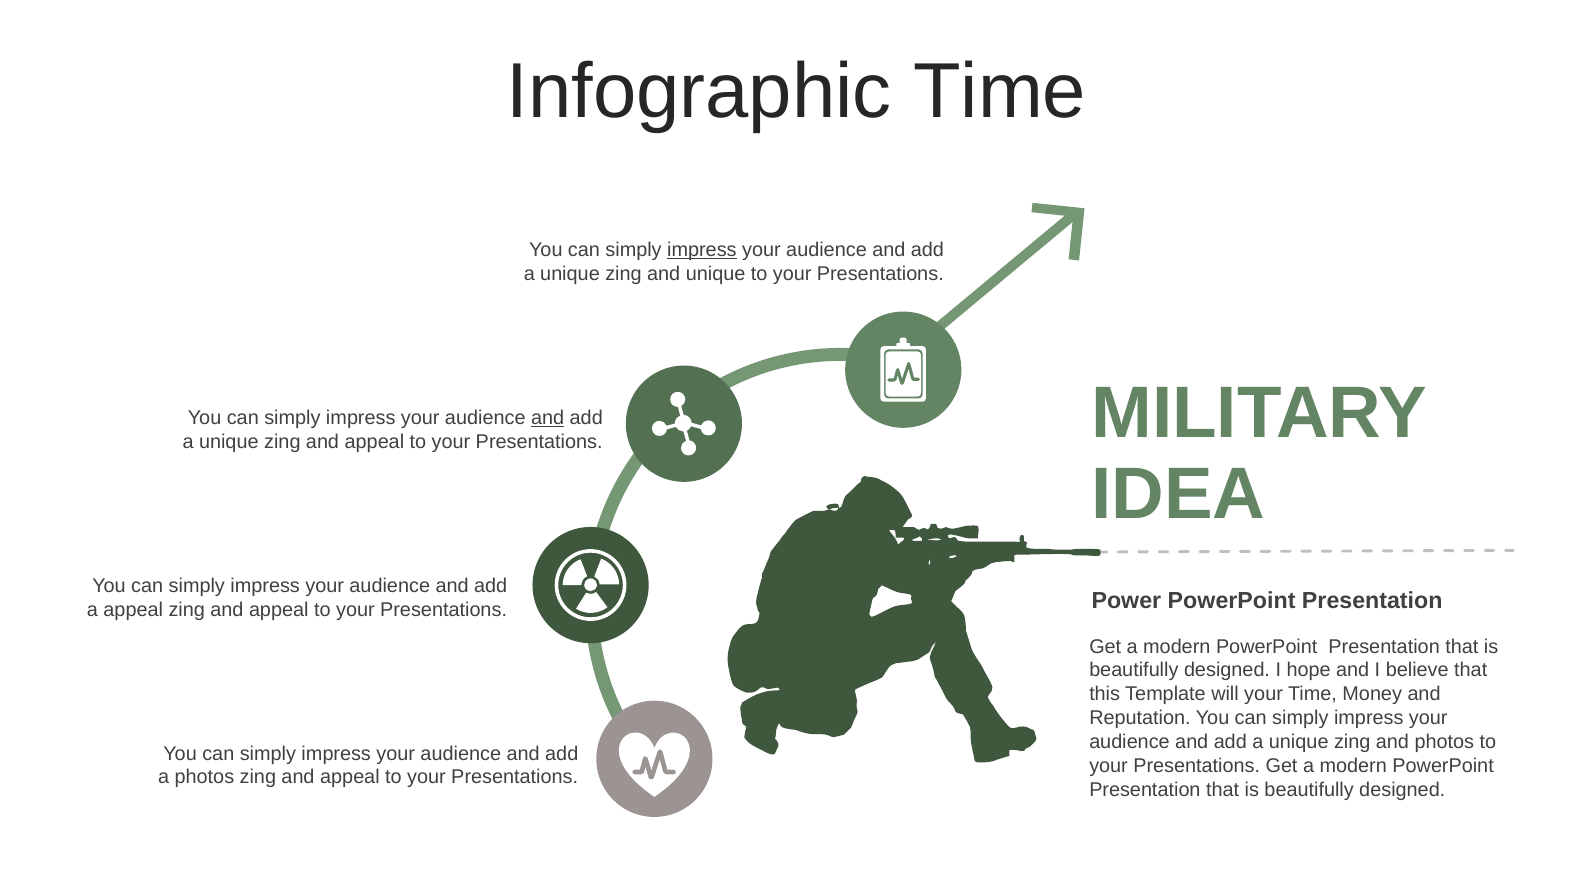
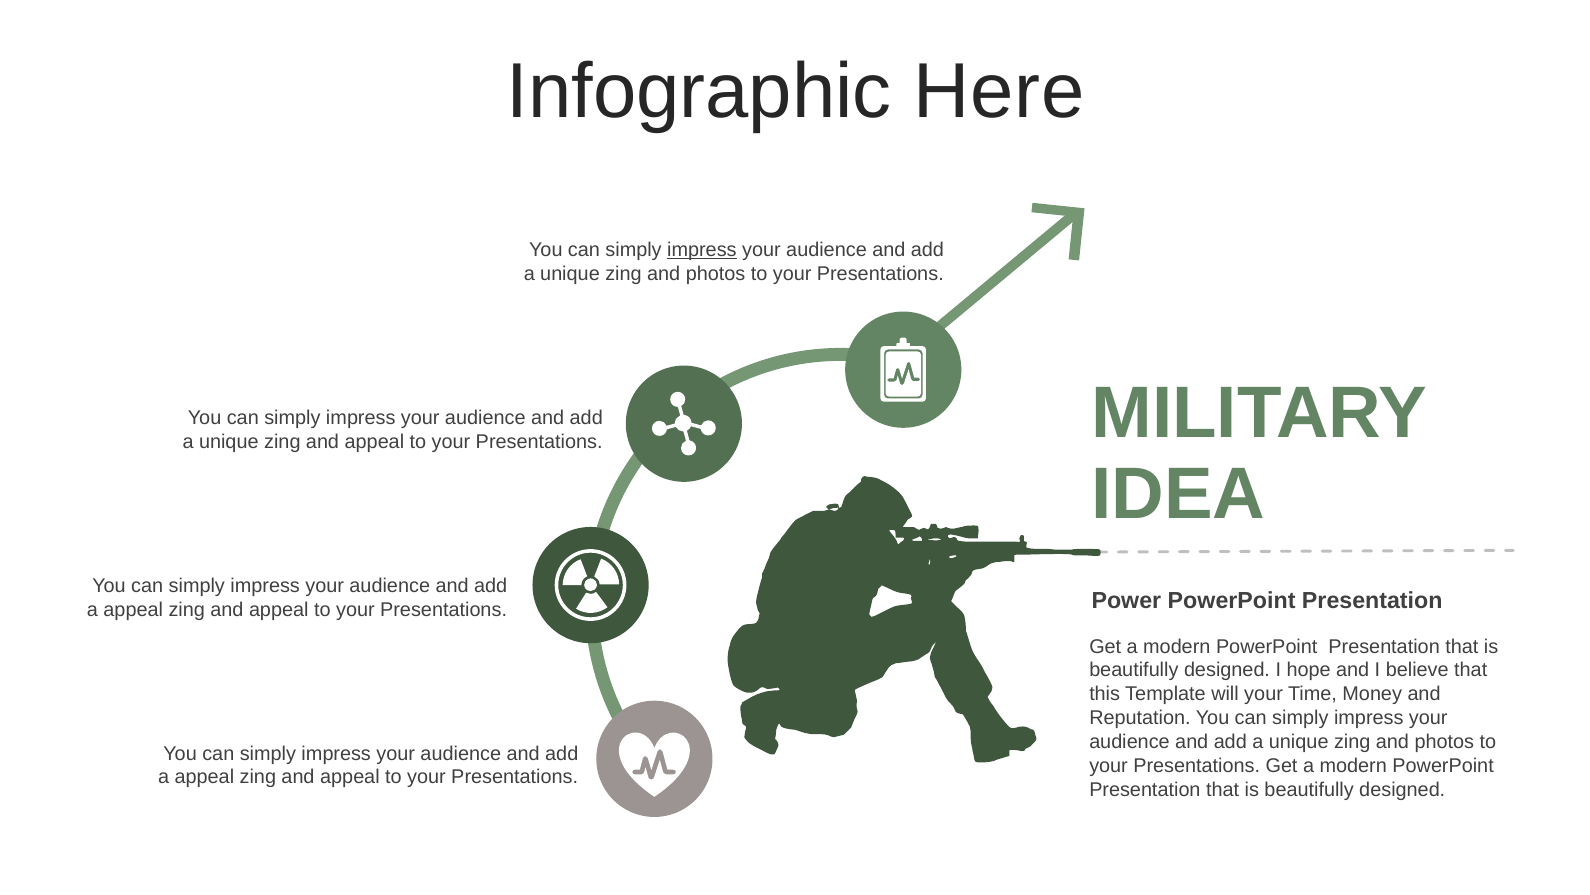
Infographic Time: Time -> Here (999, 92)
unique: unique -> photos (716, 274)
and underline: present -> none (548, 418)
photos: photos -> appeal (204, 777)
